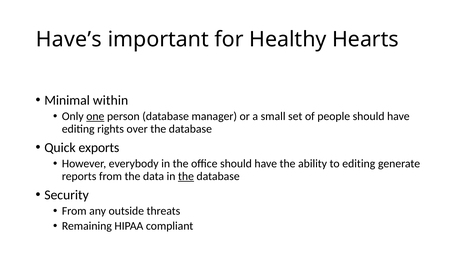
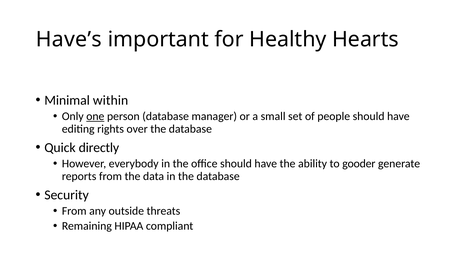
exports: exports -> directly (99, 147)
to editing: editing -> gooder (359, 163)
the underline: present -> none (186, 176)
